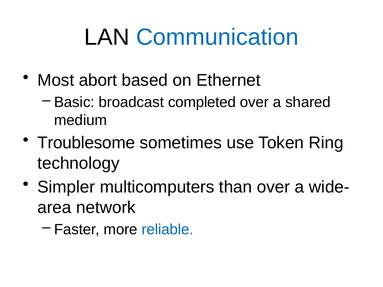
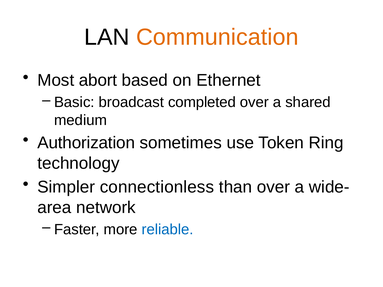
Communication colour: blue -> orange (217, 37)
Troublesome: Troublesome -> Authorization (86, 143)
multicomputers: multicomputers -> connectionless (157, 187)
